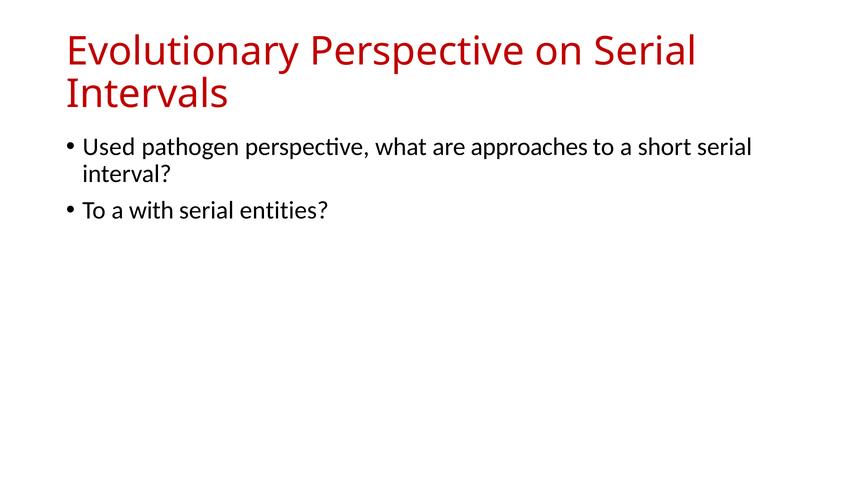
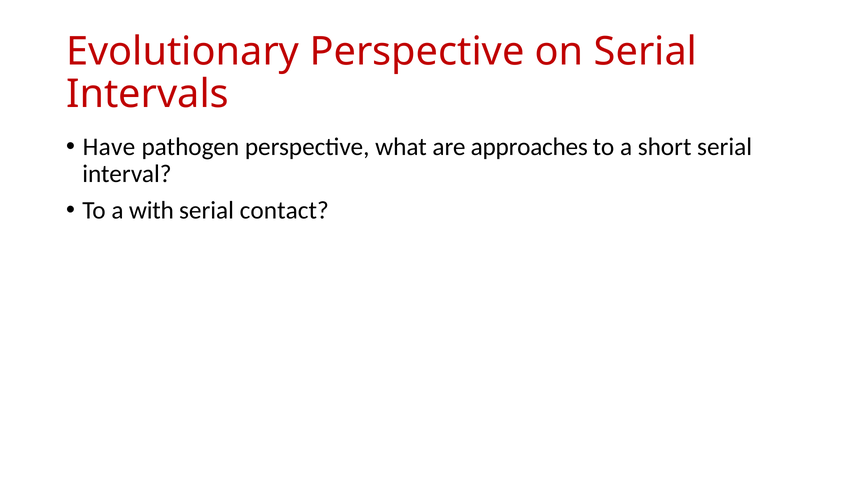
Used: Used -> Have (109, 147)
entities: entities -> contact (284, 210)
